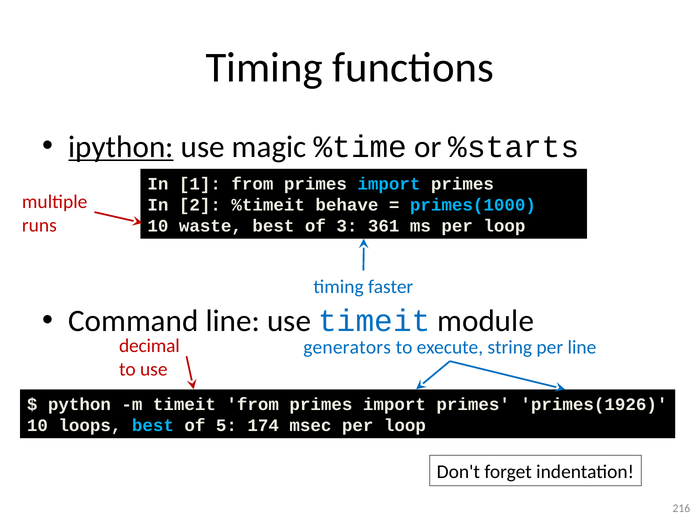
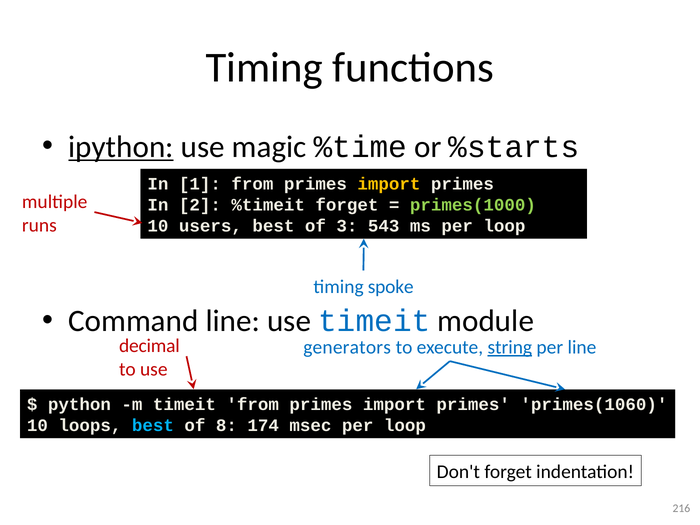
import colour: light blue -> yellow (389, 184)
%timeit behave: behave -> forget (347, 205)
primes(1000 colour: light blue -> light green (473, 205)
waste: waste -> users (210, 226)
361: 361 -> 543 (384, 226)
faster: faster -> spoke (391, 287)
string underline: none -> present (510, 347)
primes(1926: primes(1926 -> primes(1060 (594, 405)
5: 5 -> 8 (226, 426)
